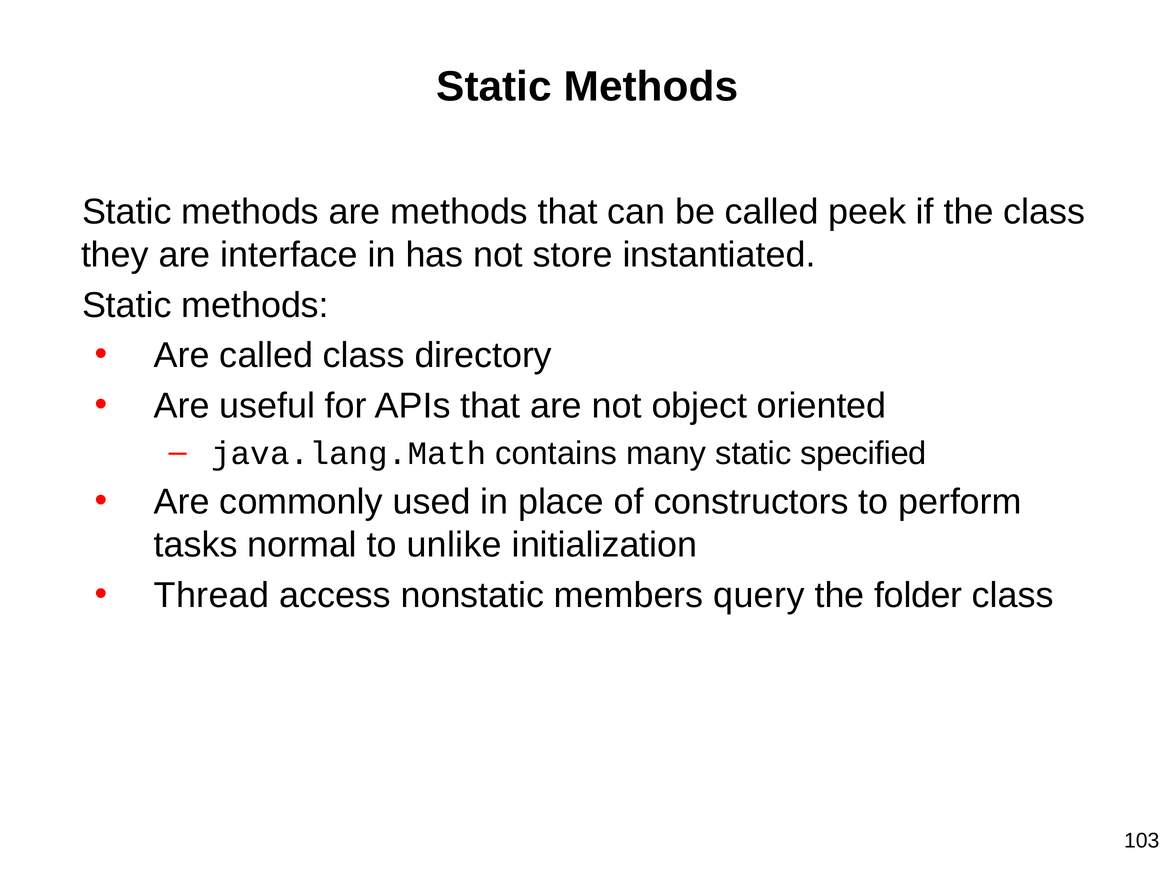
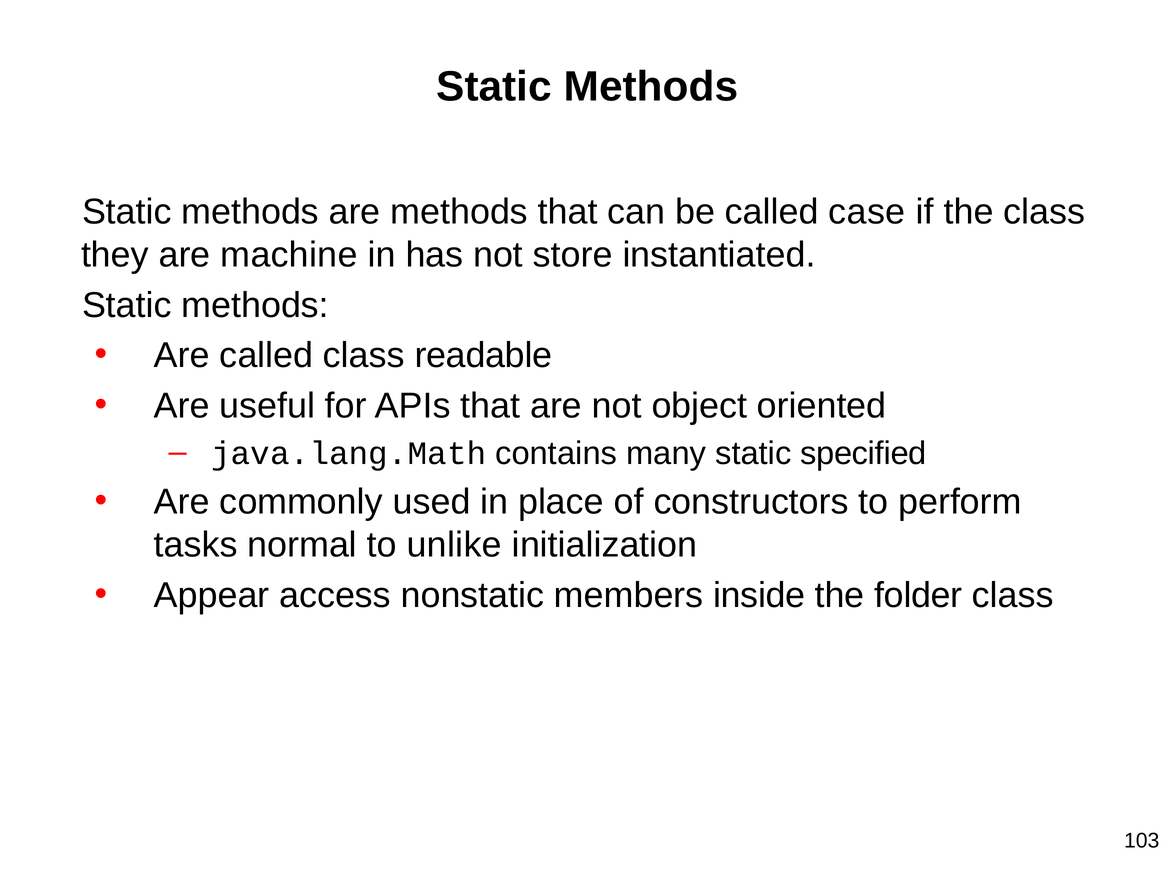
peek: peek -> case (867, 212)
interface: interface -> machine (289, 255)
directory: directory -> readable (483, 356)
Thread: Thread -> Appear (212, 595)
query: query -> inside (759, 595)
